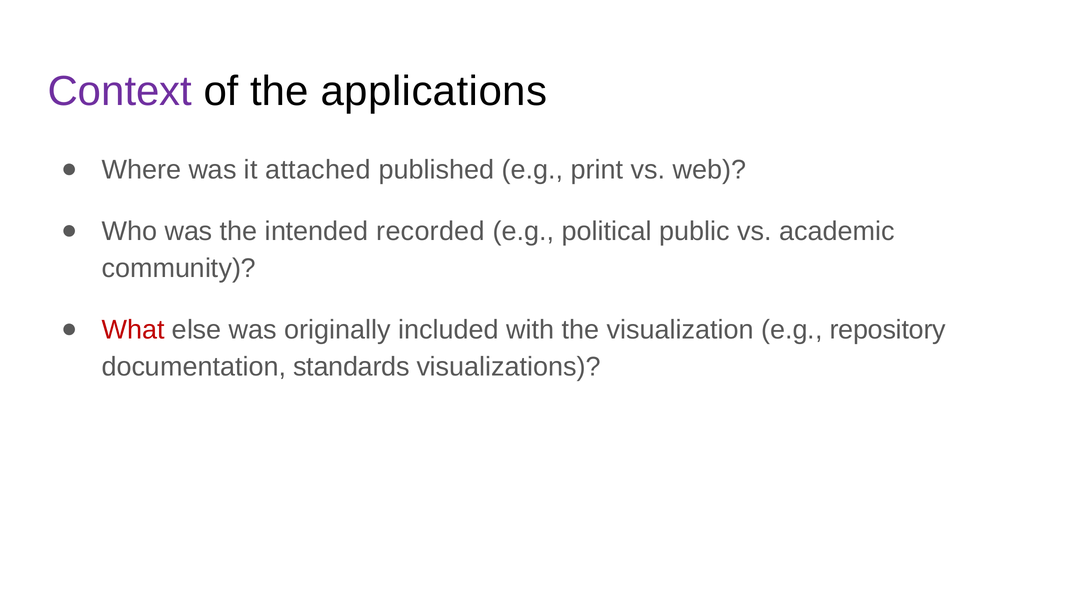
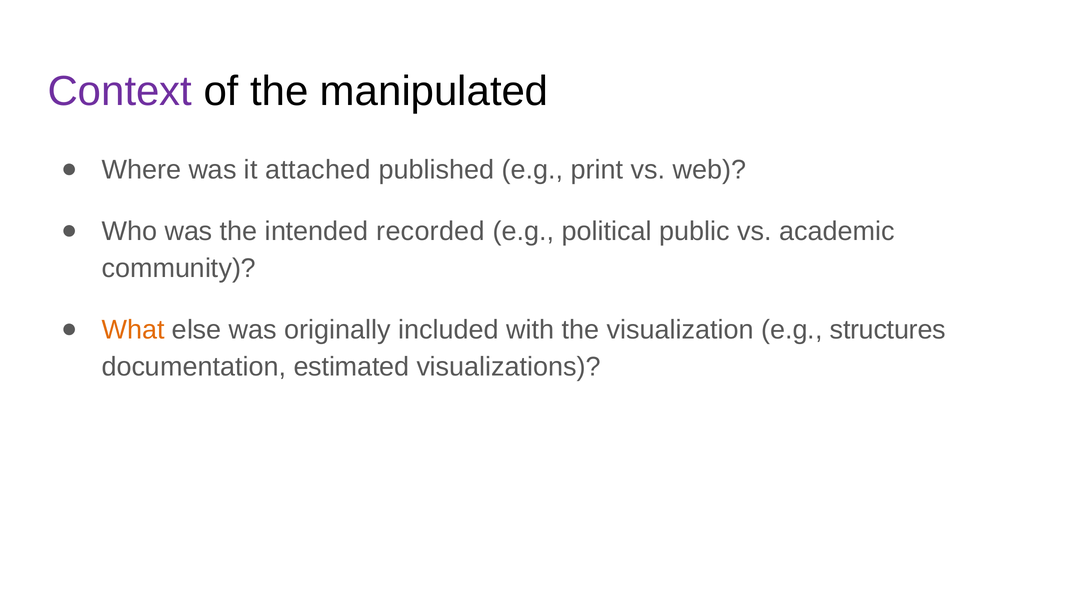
applications: applications -> manipulated (434, 92)
What colour: red -> orange (133, 330)
repository: repository -> structures (888, 330)
standards: standards -> estimated (351, 367)
